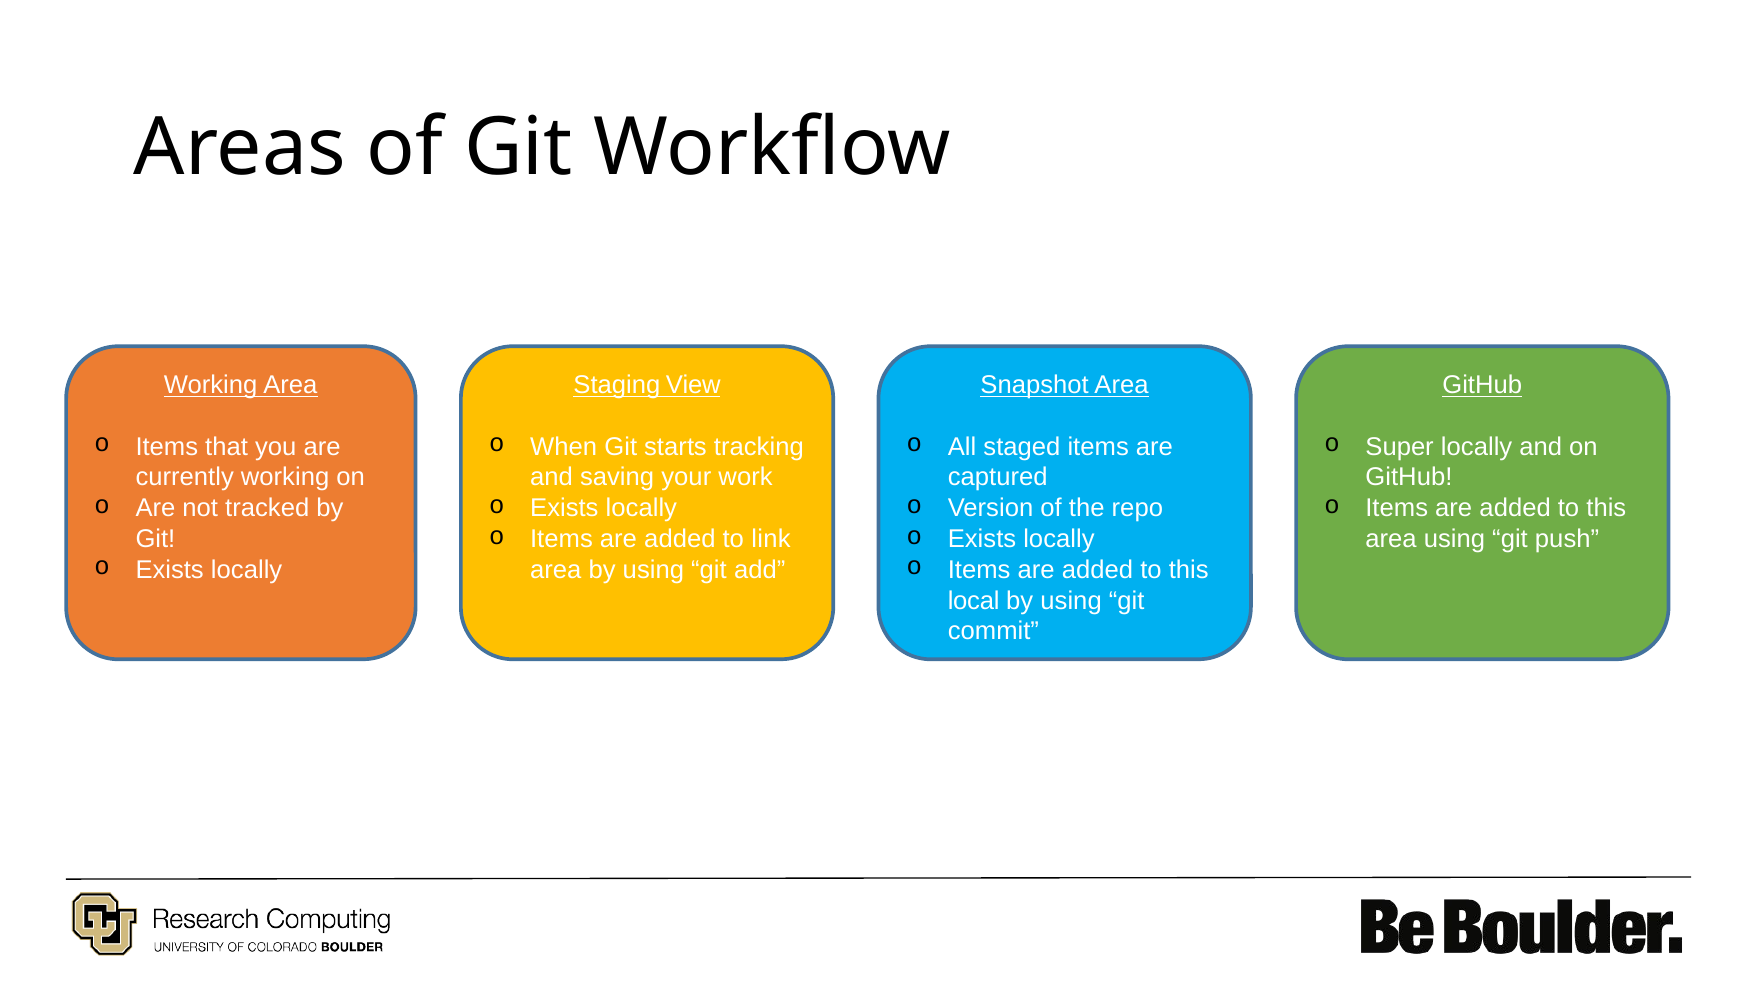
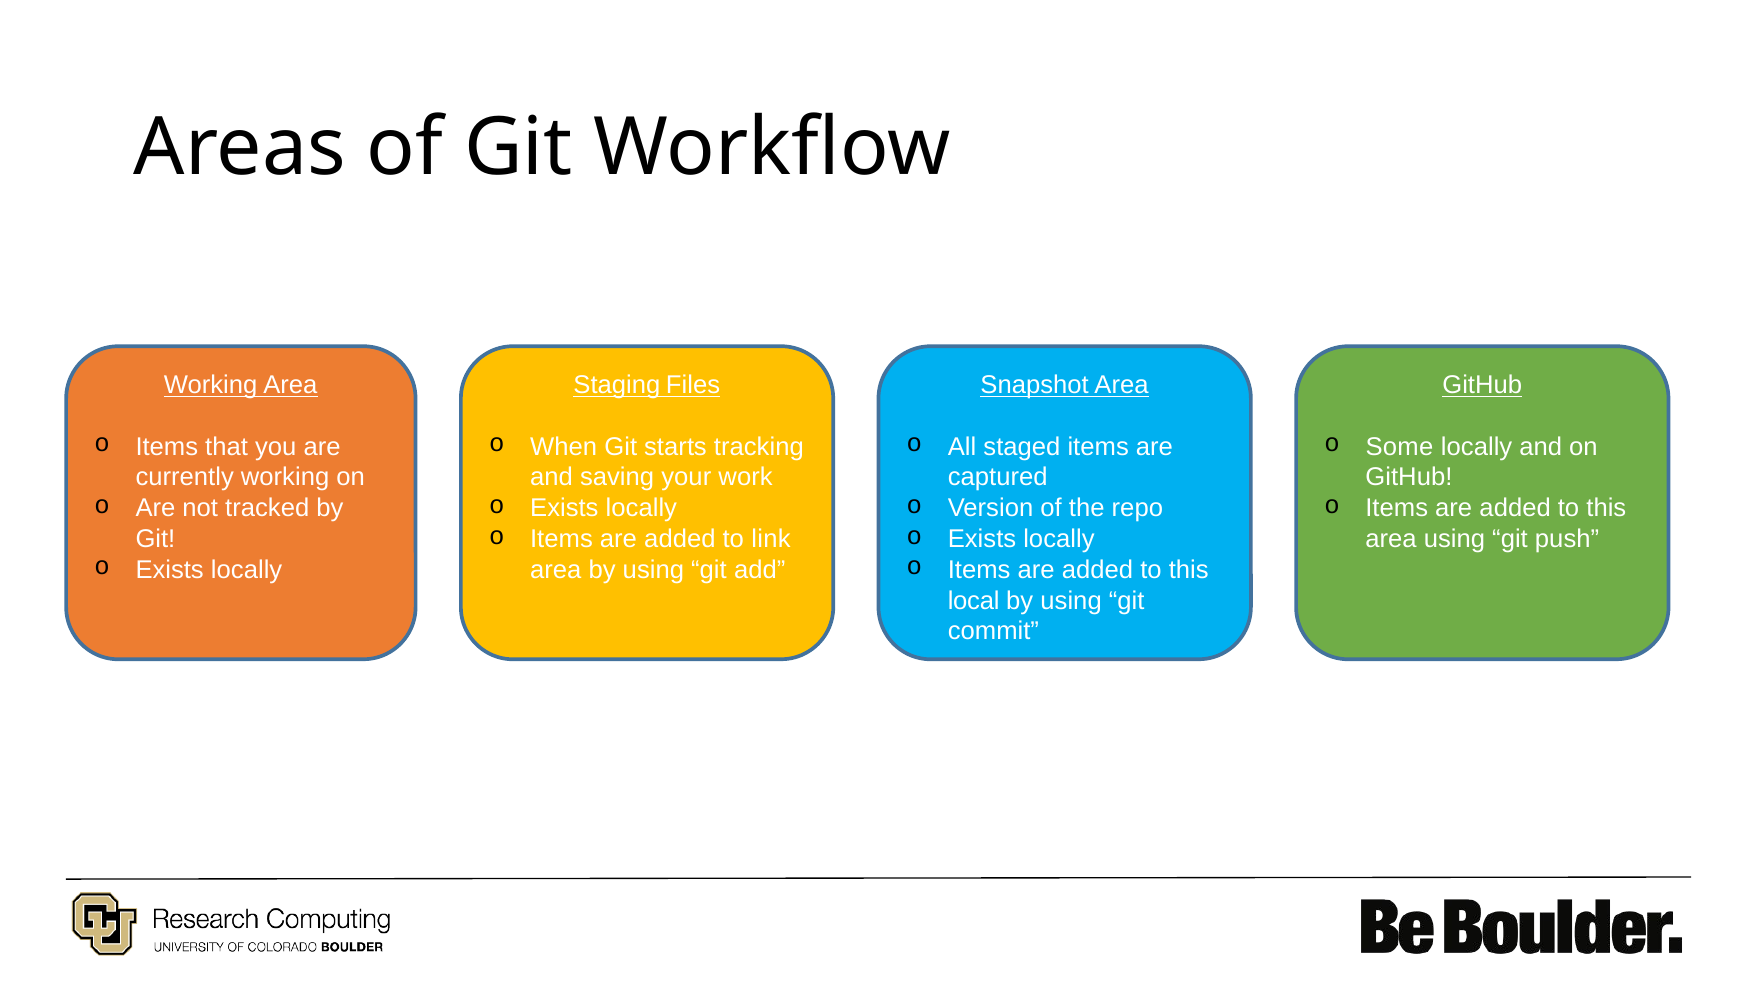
View: View -> Files (693, 385)
Super: Super -> Some (1399, 446)
